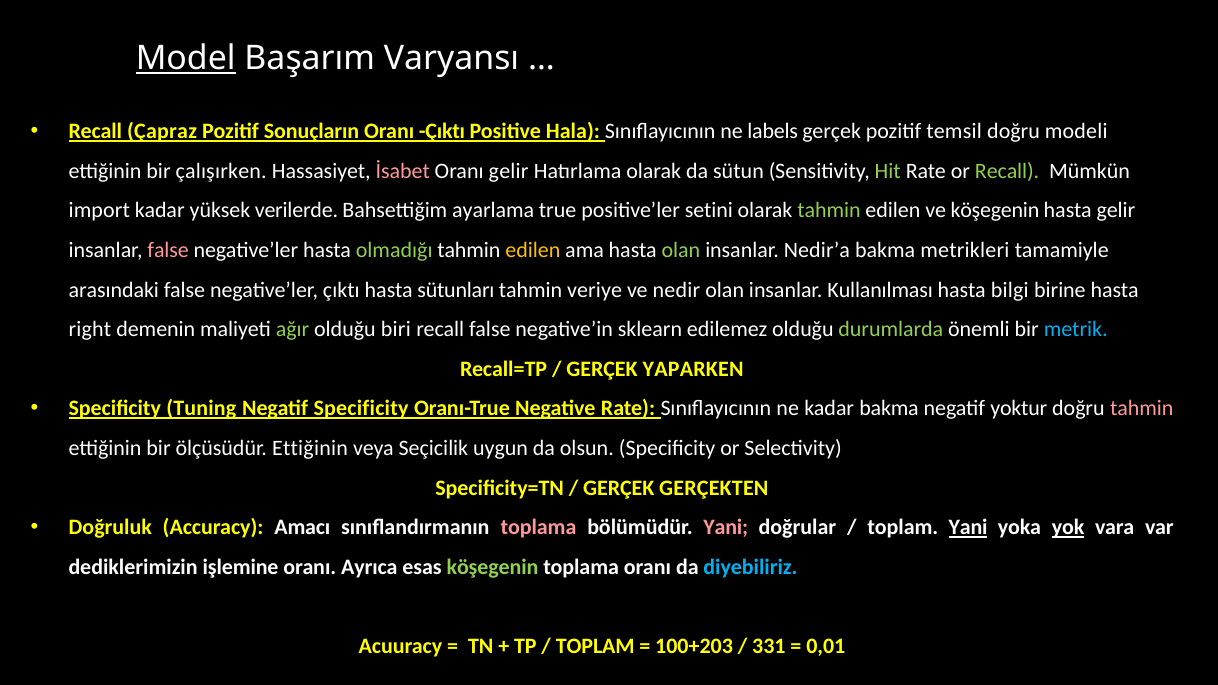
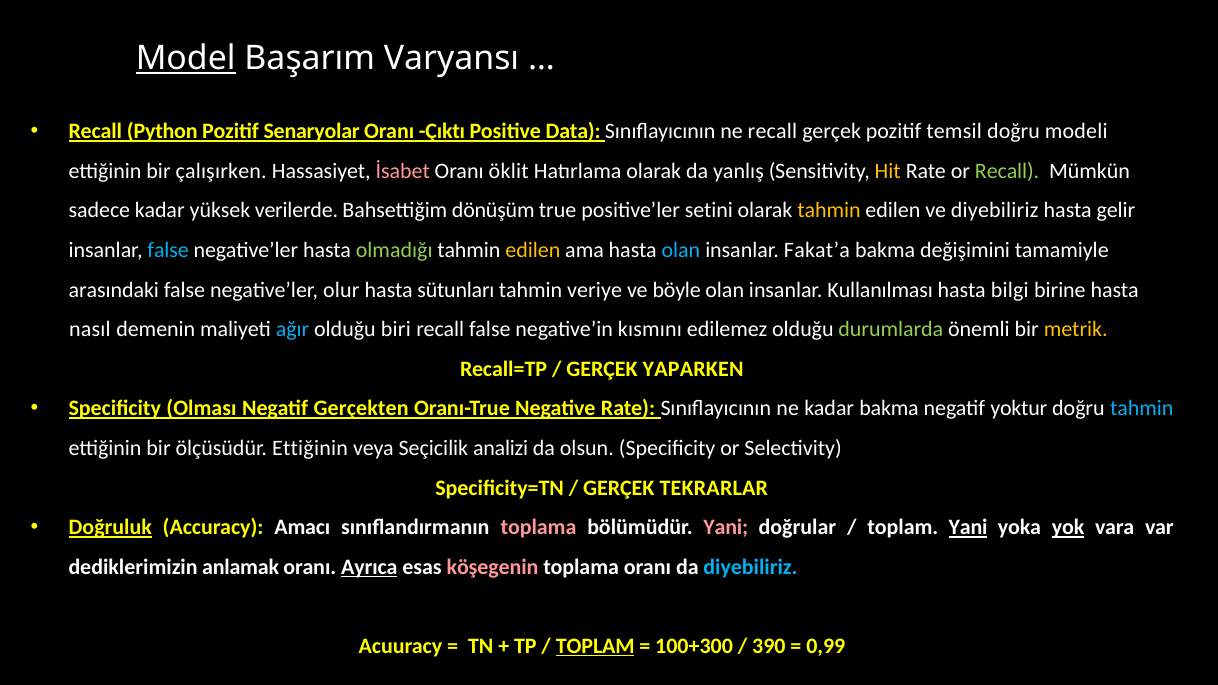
Çapraz: Çapraz -> Python (162, 131)
Sonuçların: Sonuçların -> Senaryolar (312, 131)
Hala: Hala -> Data (573, 131)
ne labels: labels -> recall (772, 131)
Oranı gelir: gelir -> öklit (509, 171)
sütun: sütun -> yanlış (738, 171)
Hit colour: light green -> yellow (888, 171)
import: import -> sadece (99, 211)
ayarlama: ayarlama -> dönüşüm (493, 211)
tahmin colour: light green -> yellow (829, 211)
ve köşegenin: köşegenin -> diyebiliriz (995, 211)
false colour: pink -> light blue (168, 250)
olan colour: light green -> light blue (681, 250)
Nedir’a: Nedir’a -> Fakat’a (817, 250)
metrikleri: metrikleri -> değişimini (965, 250)
negative’ler çıktı: çıktı -> olur (341, 290)
nedir: nedir -> böyle (677, 290)
right: right -> nasıl (90, 330)
ağır colour: light green -> light blue (293, 330)
sklearn: sklearn -> kısmını (650, 330)
metrik colour: light blue -> yellow (1076, 330)
Tuning: Tuning -> Olması (201, 409)
Negatif Specificity: Specificity -> Gerçekten (361, 409)
tahmin colour: pink -> light blue (1142, 409)
uygun: uygun -> analizi (501, 448)
GERÇEKTEN: GERÇEKTEN -> TEKRARLAR (714, 488)
Doğruluk underline: none -> present (110, 528)
işlemine: işlemine -> anlamak (241, 567)
Ayrıca underline: none -> present (369, 567)
köşegenin colour: light green -> pink (492, 567)
TOPLAM underline: none -> present (595, 646)
100+203: 100+203 -> 100+300 (694, 646)
331: 331 -> 390 (769, 646)
0,01: 0,01 -> 0,99 (826, 646)
